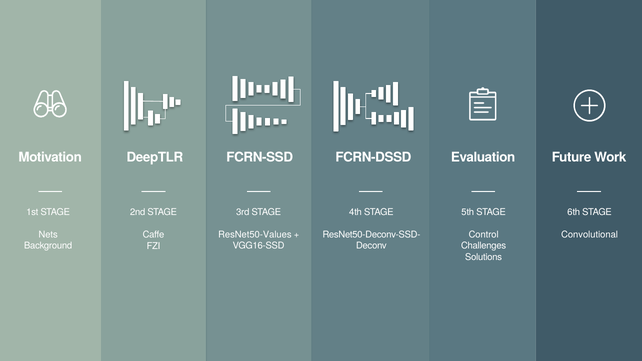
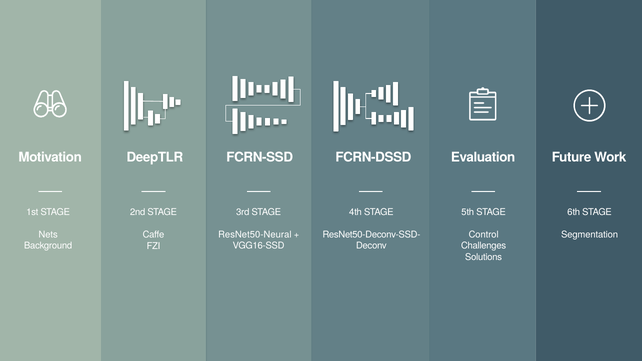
ResNet50-Values: ResNet50-Values -> ResNet50-Neural (255, 235)
Convolutional: Convolutional -> Segmentation (590, 235)
